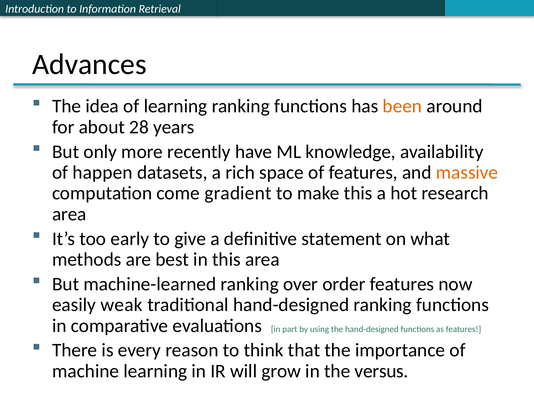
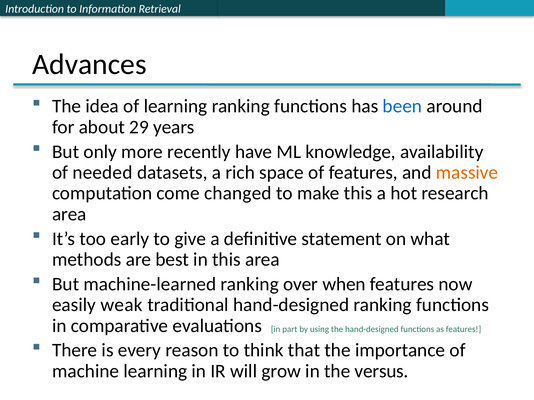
been colour: orange -> blue (402, 106)
28: 28 -> 29 (139, 127)
happen: happen -> needed (102, 173)
gradient: gradient -> changed (238, 194)
order: order -> when (344, 284)
